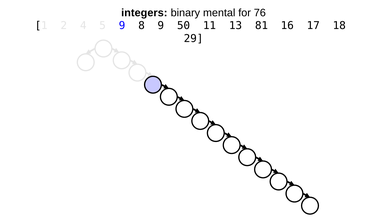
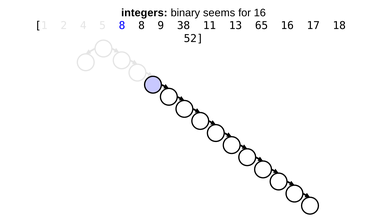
mental: mental -> seems (219, 13)
for 76: 76 -> 16 (260, 13)
5 9: 9 -> 8 (122, 26)
50: 50 -> 38 (184, 26)
13 81: 81 -> 65 (261, 26)
29: 29 -> 52 (194, 39)
